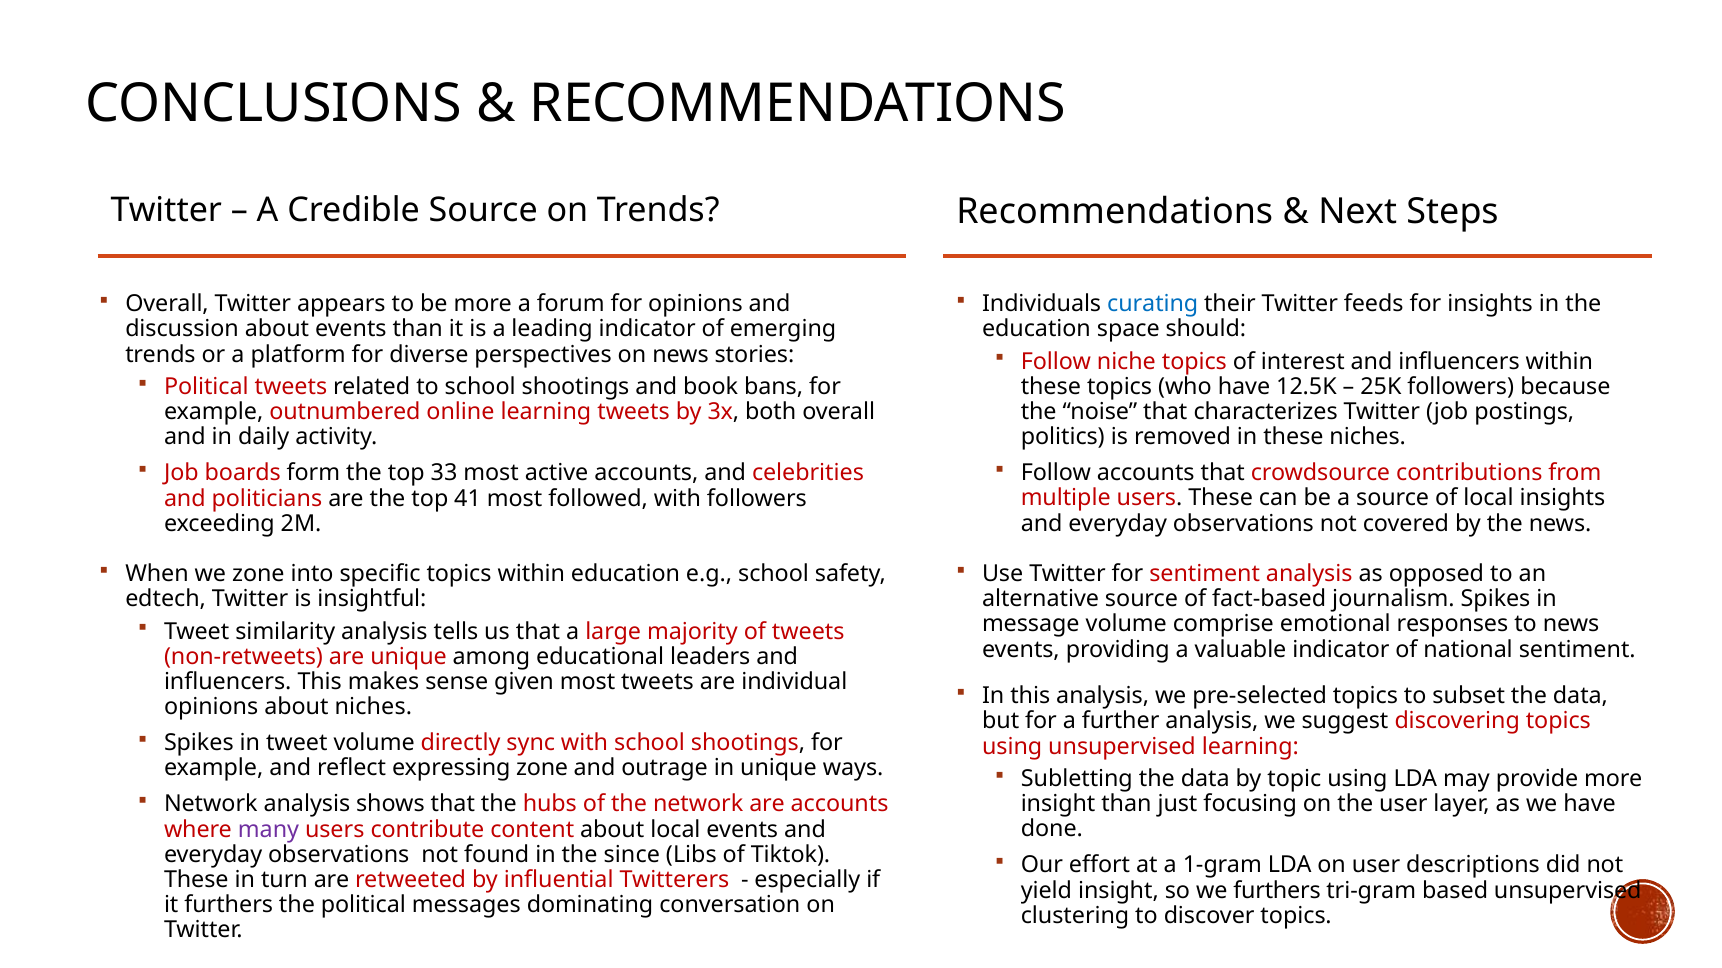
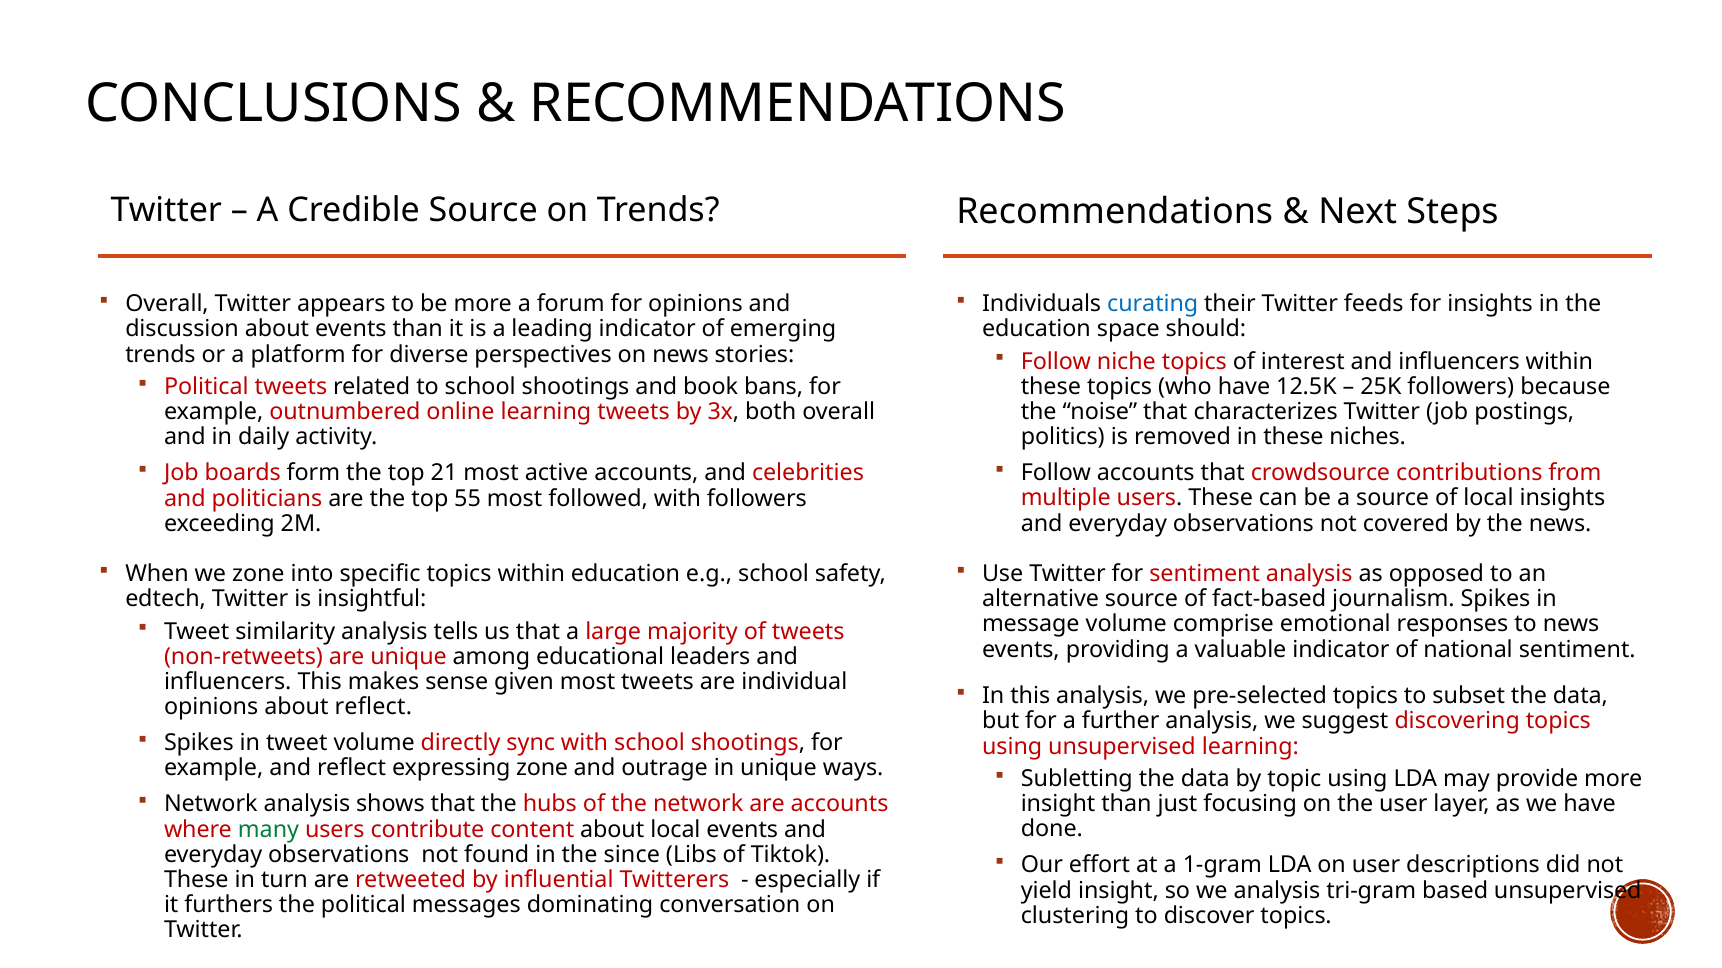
33: 33 -> 21 (444, 473)
41: 41 -> 55 (468, 499)
about niches: niches -> reflect (373, 707)
many colour: purple -> green (268, 830)
we furthers: furthers -> analysis (1277, 891)
